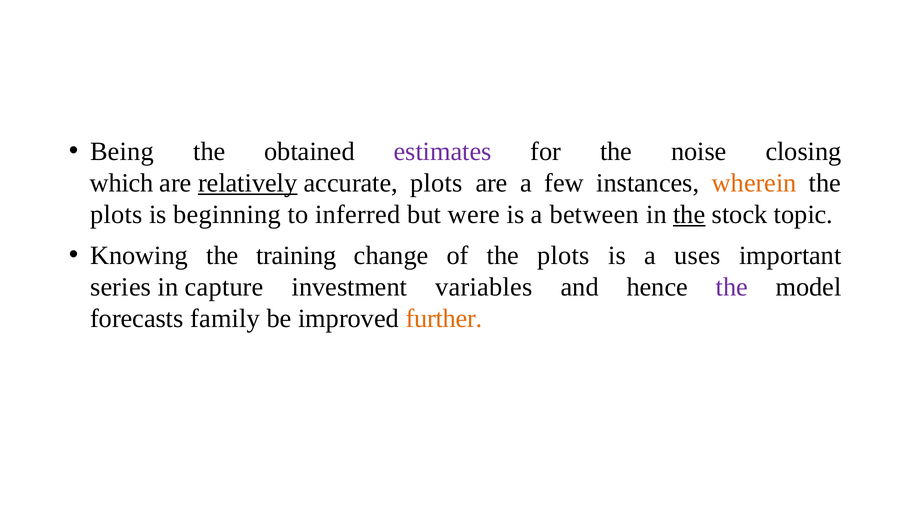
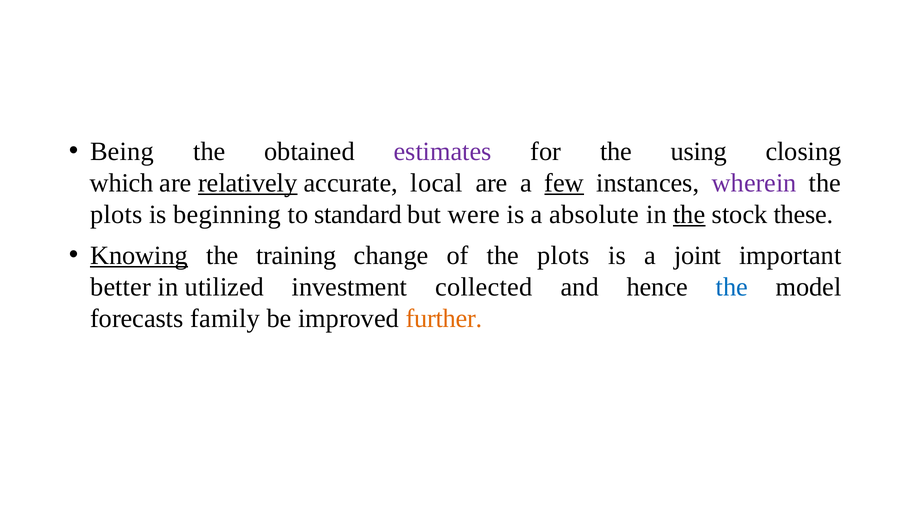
noise: noise -> using (699, 152)
accurate plots: plots -> local (437, 183)
few underline: none -> present (564, 183)
wherein colour: orange -> purple (754, 183)
inferred: inferred -> standard (358, 215)
between: between -> absolute (594, 215)
topic: topic -> these (804, 215)
Knowing underline: none -> present (139, 256)
uses: uses -> joint (698, 256)
series: series -> better (121, 287)
capture: capture -> utilized (224, 287)
variables: variables -> collected (484, 287)
the colour: purple -> blue (732, 287)
